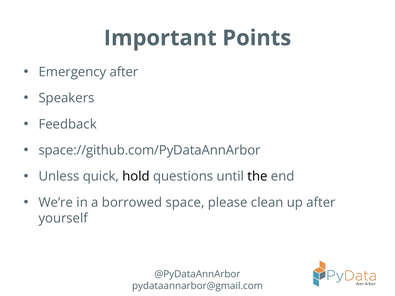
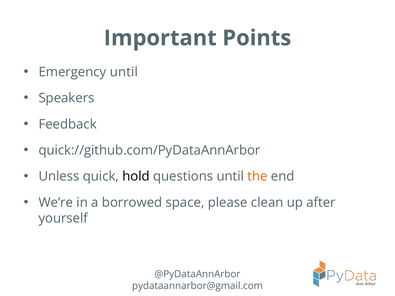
Emergency after: after -> until (124, 72)
space://github.com/PyDataAnnArbor: space://github.com/PyDataAnnArbor -> quick://github.com/PyDataAnnArbor (149, 150)
the colour: black -> orange (257, 177)
